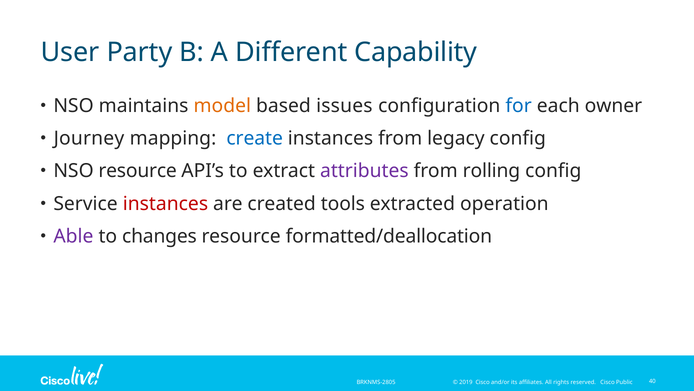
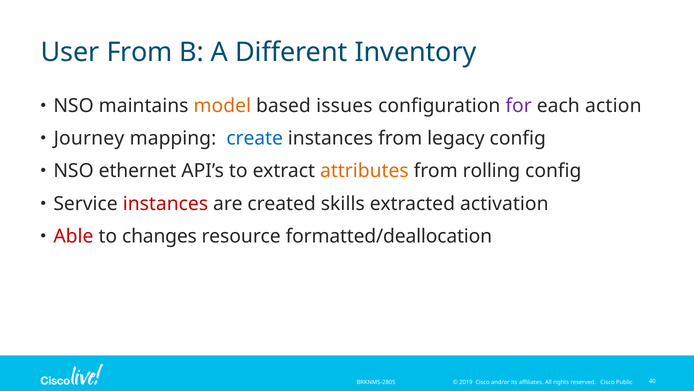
User Party: Party -> From (140, 52)
Capability: Capability -> Inventory (416, 52)
for colour: blue -> purple (519, 106)
owner: owner -> action (613, 106)
NSO resource: resource -> ethernet (138, 171)
attributes colour: purple -> orange (364, 171)
tools: tools -> skills (343, 203)
operation: operation -> activation (504, 203)
Able colour: purple -> red (73, 236)
